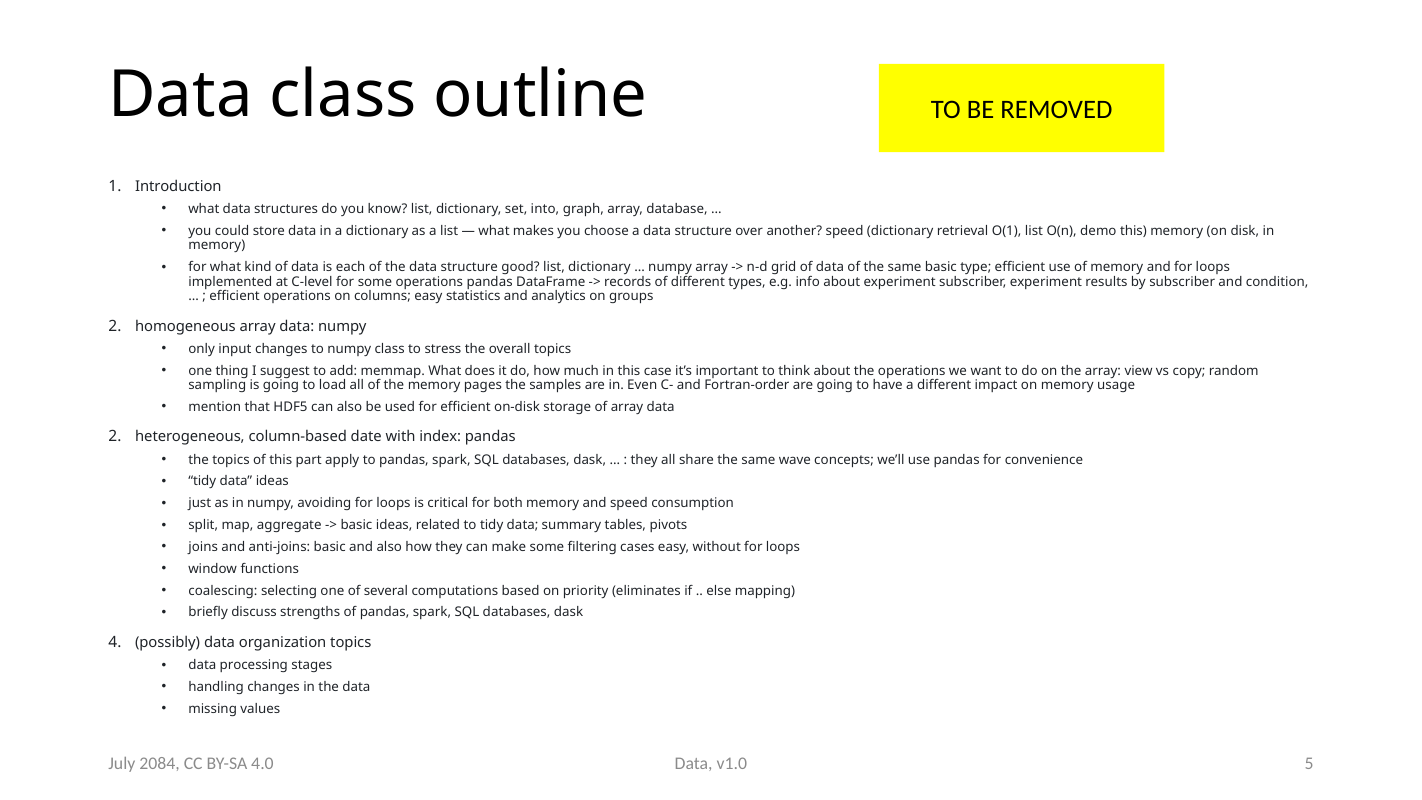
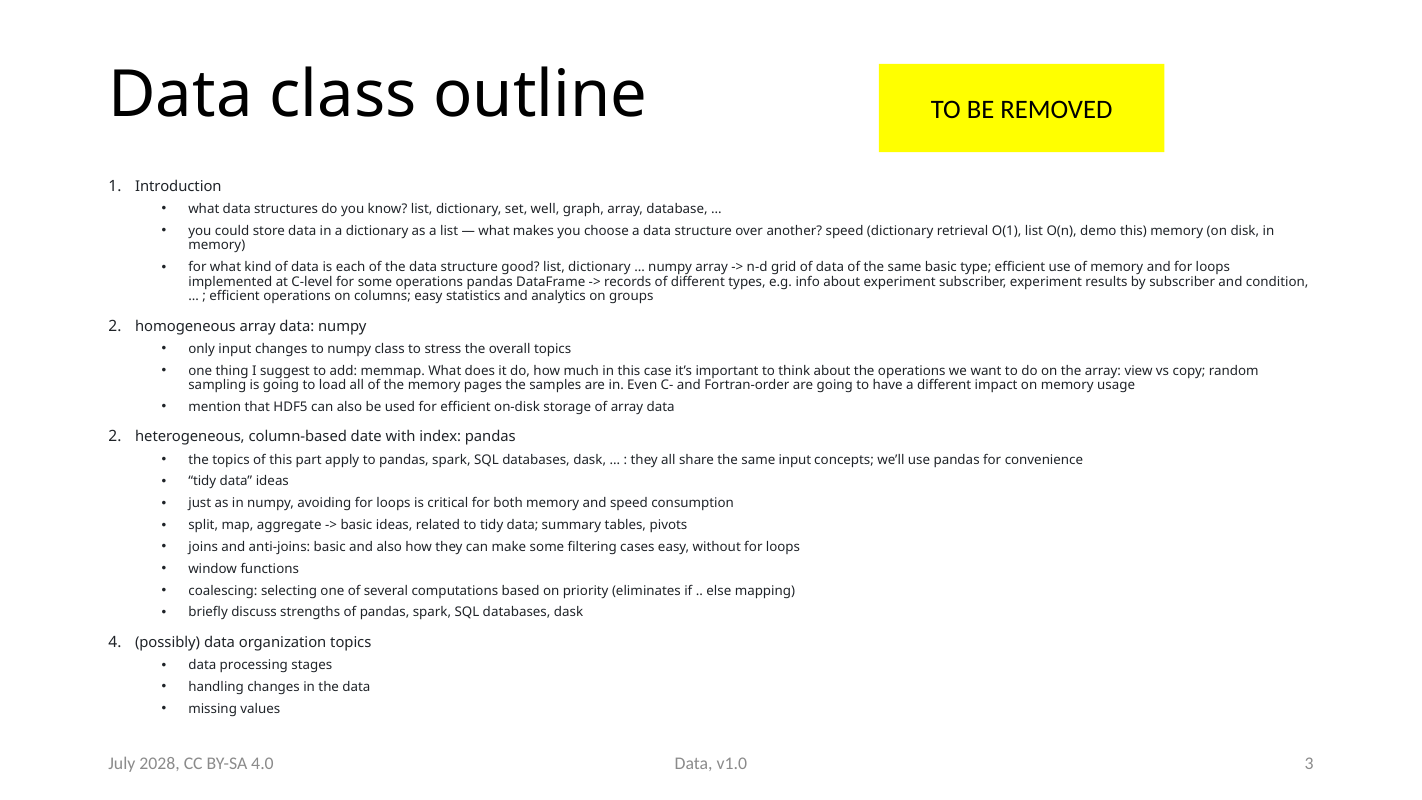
into: into -> well (545, 209)
same wave: wave -> input (795, 460)
5: 5 -> 3 (1309, 764)
2084: 2084 -> 2028 (160, 764)
